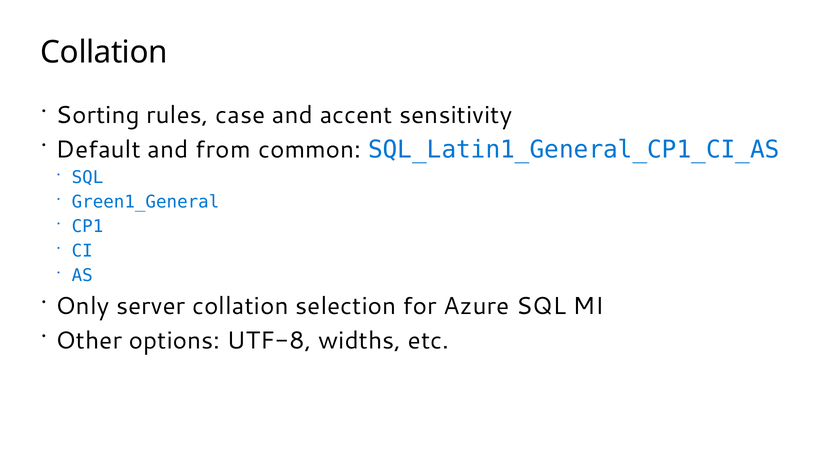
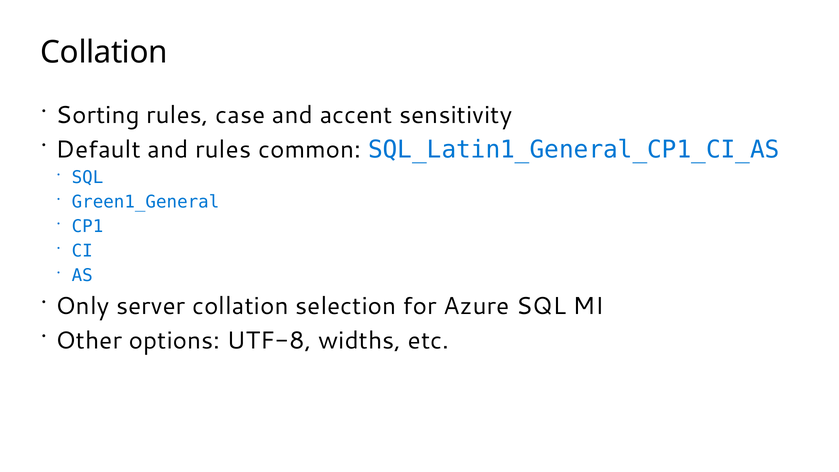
and from: from -> rules (223, 149)
